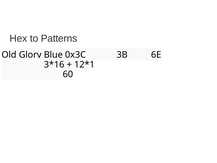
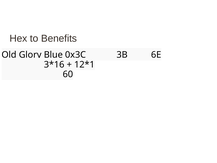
Patterns: Patterns -> Benefits (59, 38)
